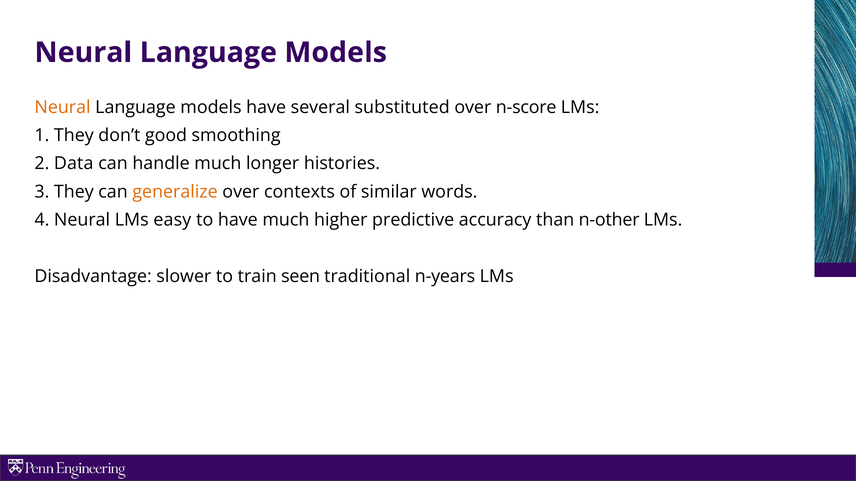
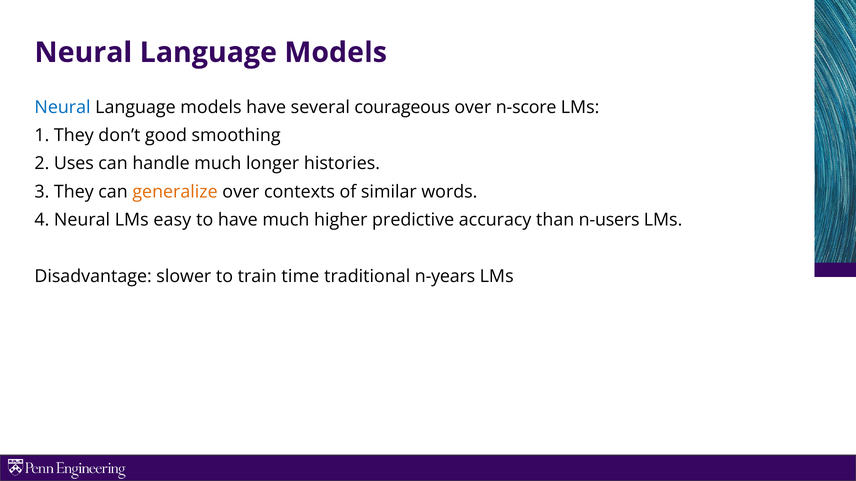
Neural colour: orange -> blue (63, 107)
substituted: substituted -> courageous (402, 107)
Data: Data -> Uses (74, 164)
n-other: n-other -> n-users (609, 220)
seen: seen -> time (300, 277)
